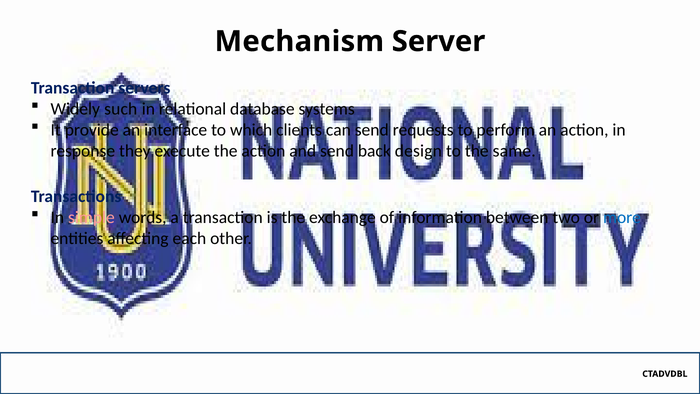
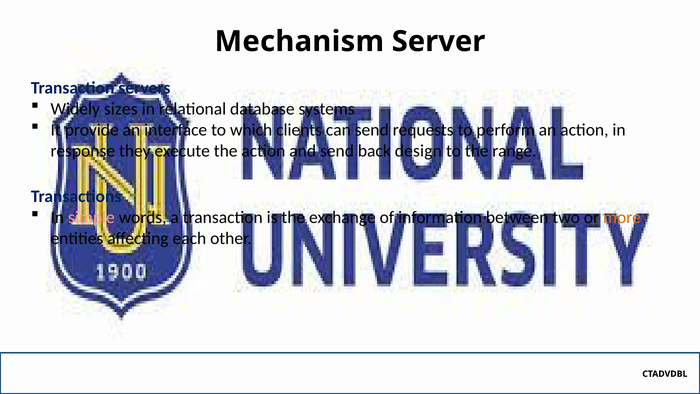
such: such -> sizes (121, 109)
same: same -> range (514, 151)
more colour: blue -> orange (622, 217)
